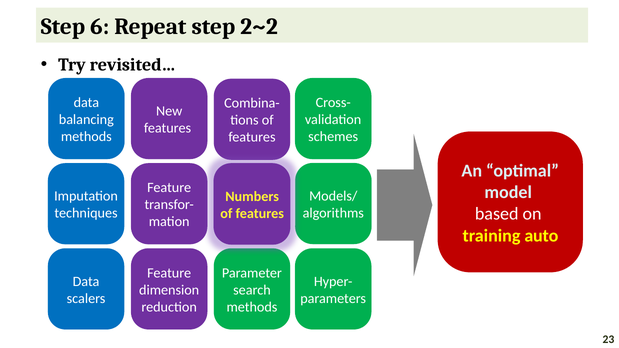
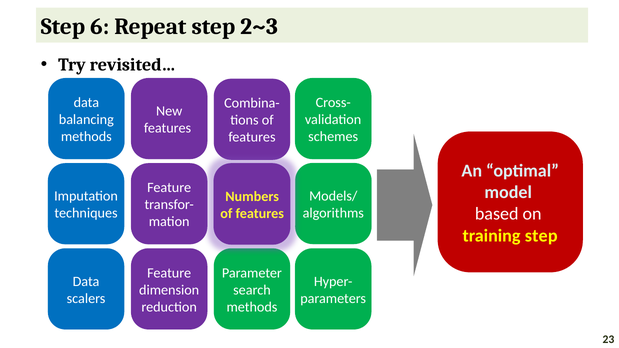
2~2: 2~2 -> 2~3 (259, 27)
training auto: auto -> step (541, 236)
